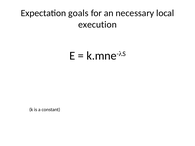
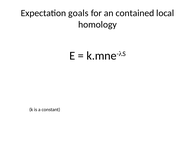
necessary: necessary -> contained (135, 13)
execution: execution -> homology (97, 25)
